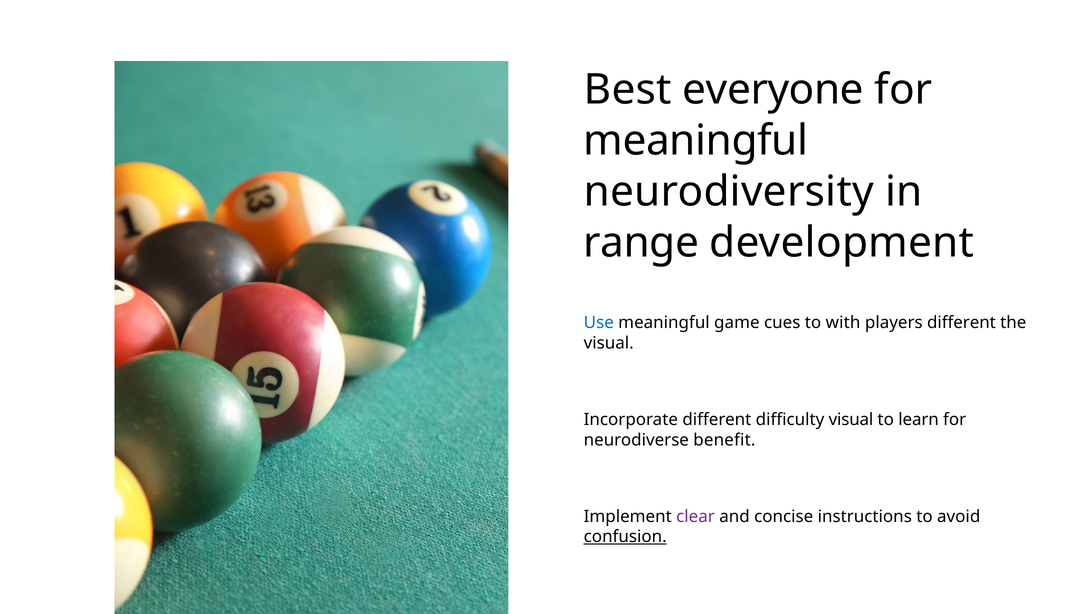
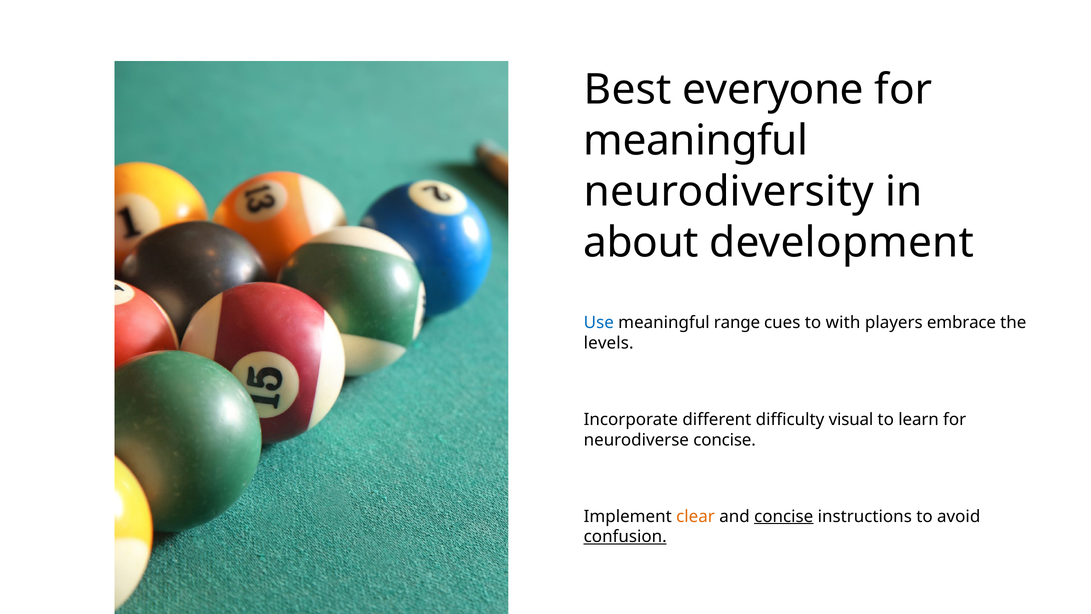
range: range -> about (641, 243)
game: game -> range (737, 323)
players different: different -> embrace (961, 323)
visual: visual -> levels (609, 343)
neurodiverse benefit: benefit -> concise (725, 440)
clear colour: purple -> orange (696, 516)
concise underline: none -> present (784, 516)
